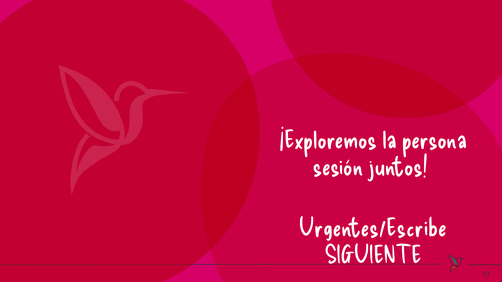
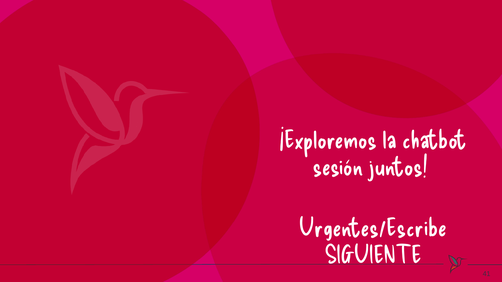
persona: persona -> chatbot (434, 140)
